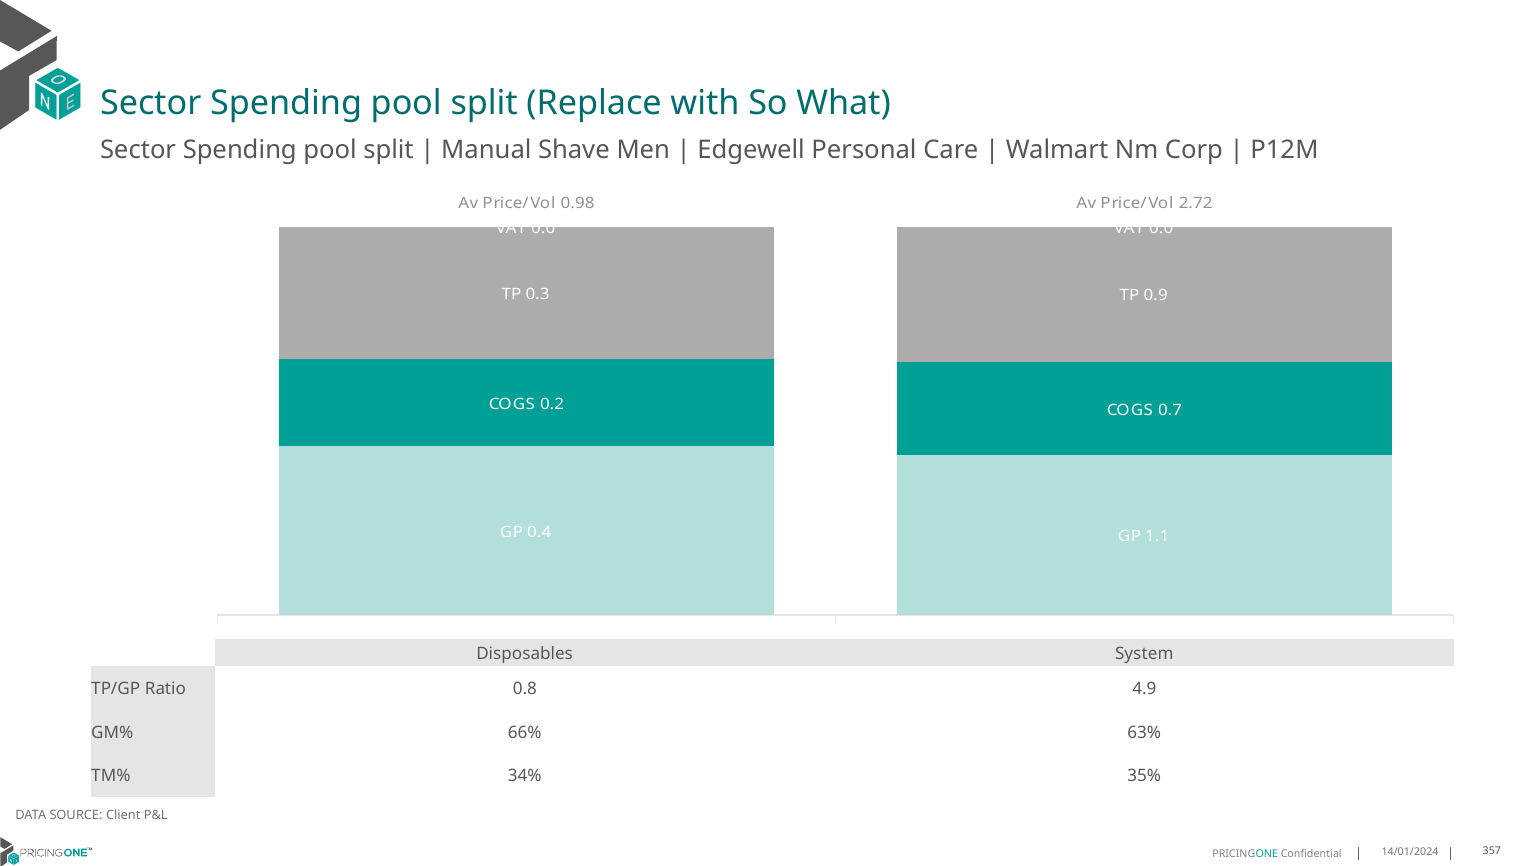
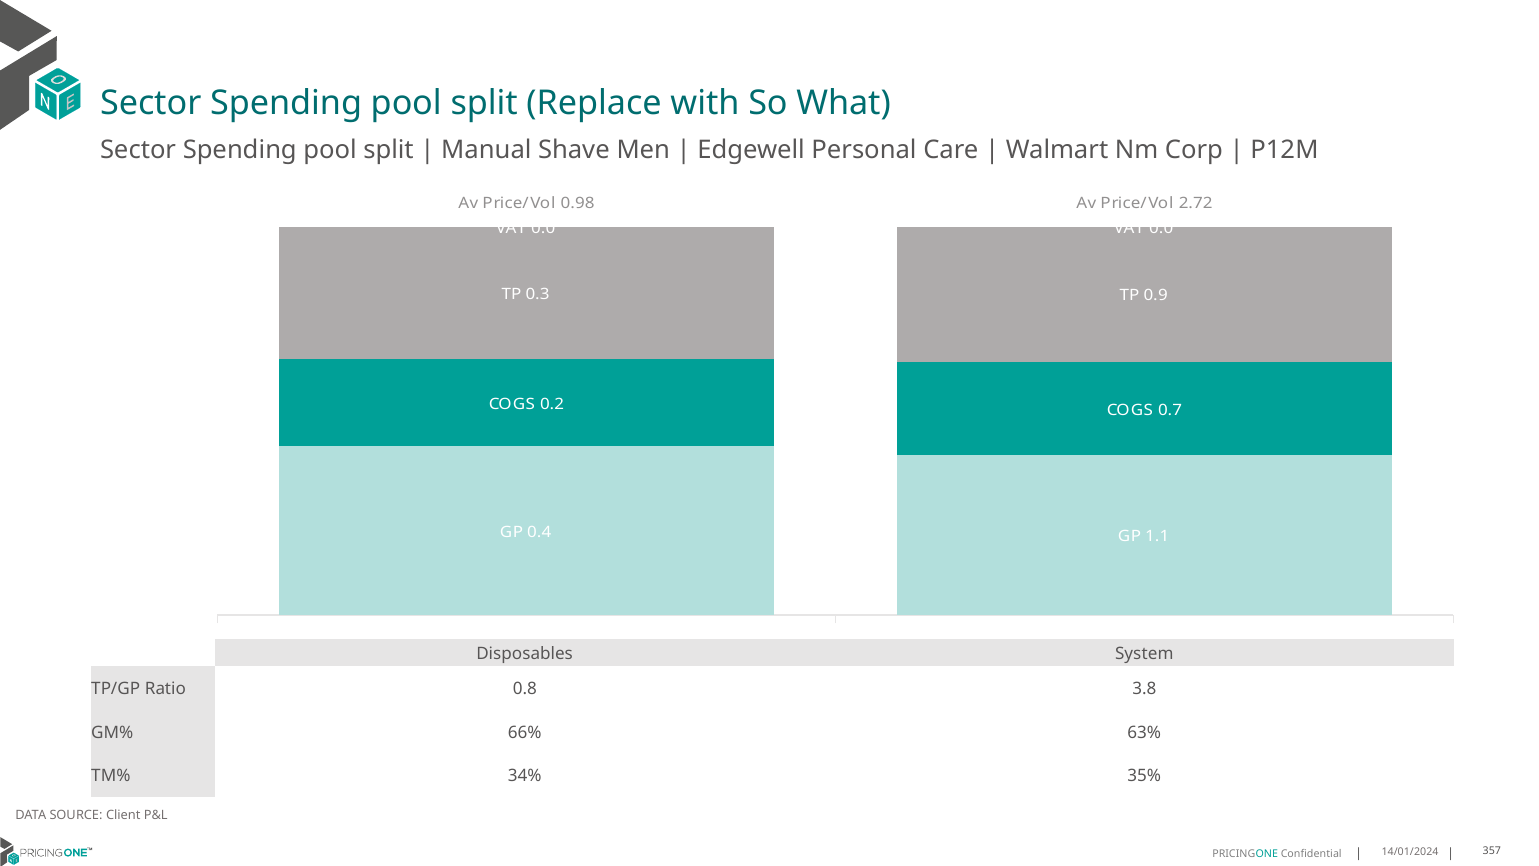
4.9: 4.9 -> 3.8 (1144, 689)
